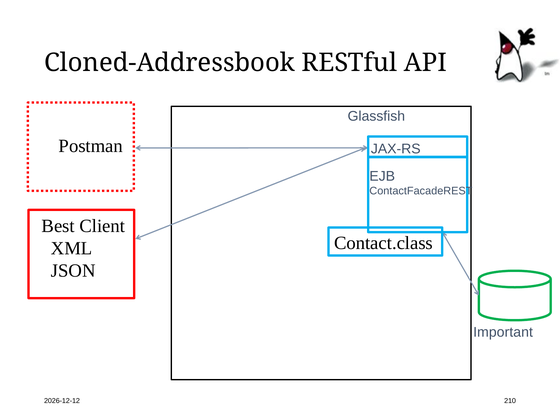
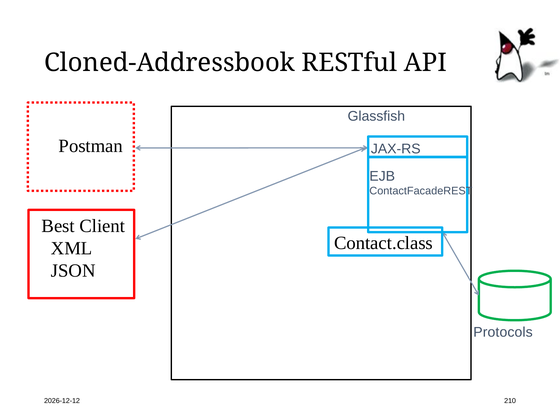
Important: Important -> Protocols (503, 332)
